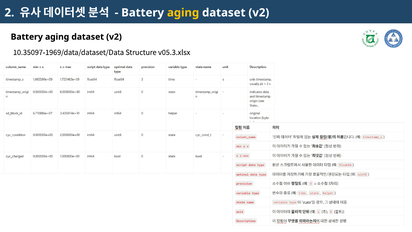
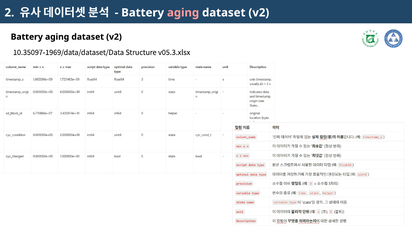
aging colour: yellow -> pink (183, 13)
